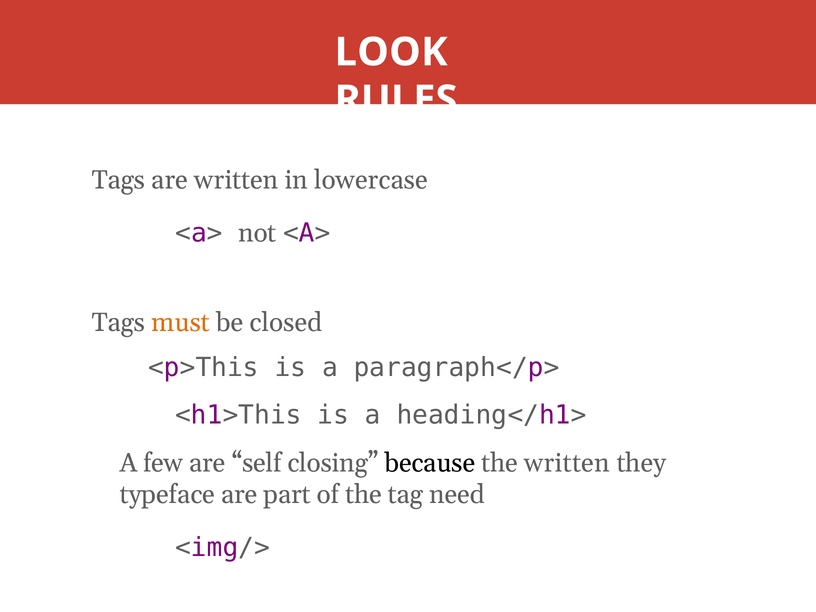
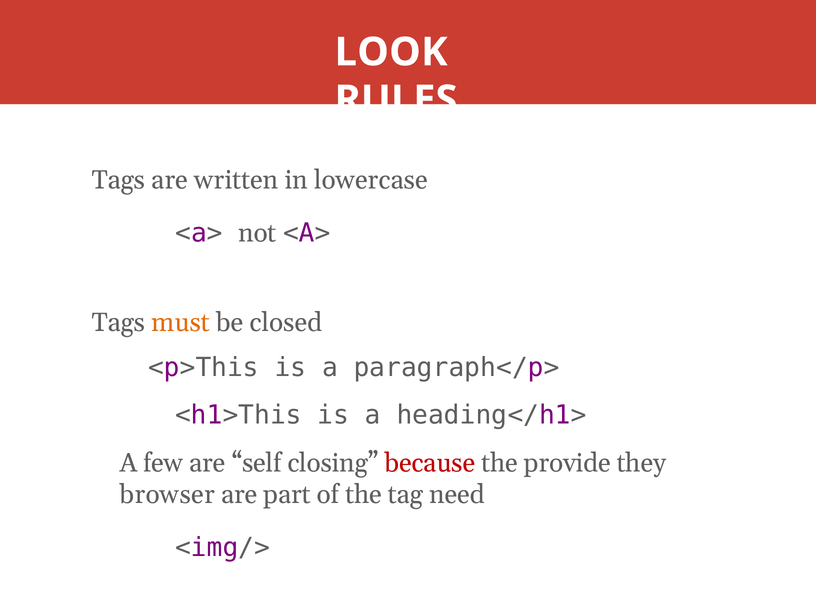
because colour: black -> red (430, 463)
the written: written -> provide (567, 463)
typeface: typeface -> browser (167, 495)
